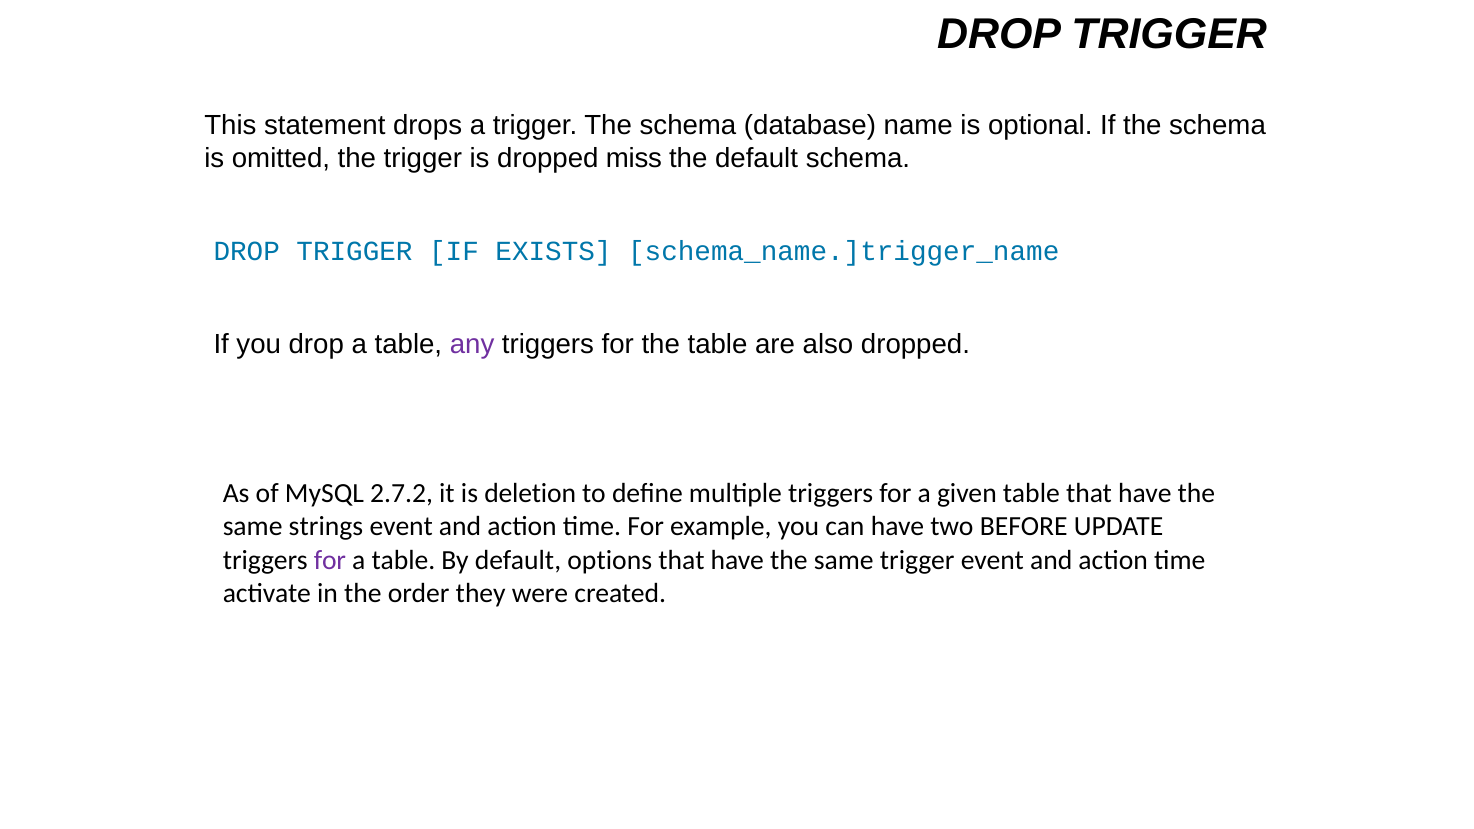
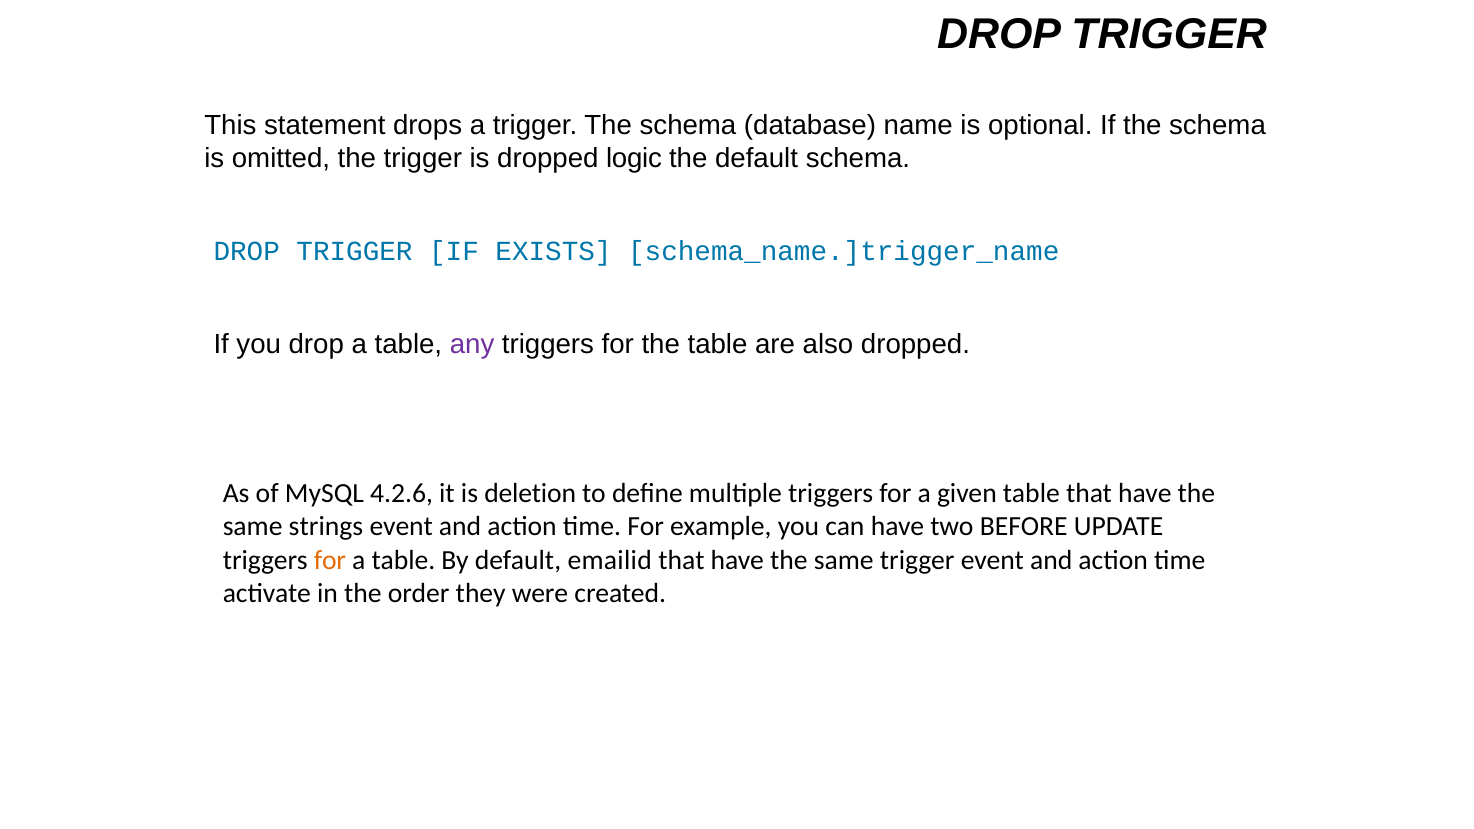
miss: miss -> logic (634, 158)
2.7.2: 2.7.2 -> 4.2.6 (402, 494)
for colour: purple -> orange (330, 560)
options: options -> emailid (610, 560)
